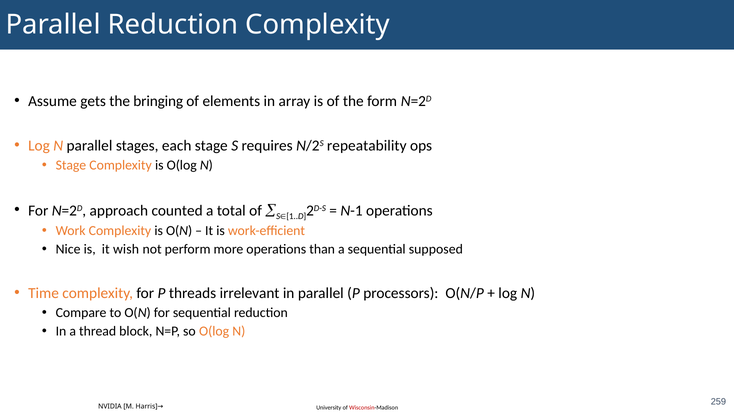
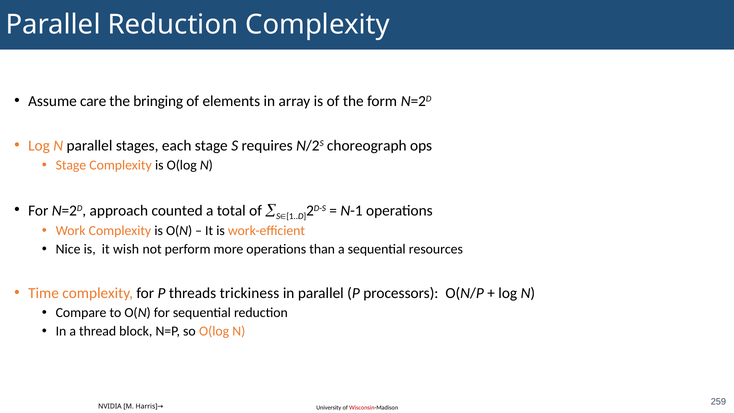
gets: gets -> care (93, 101)
repeatability: repeatability -> choreograph (367, 145)
supposed: supposed -> resources (436, 249)
irrelevant: irrelevant -> trickiness (249, 293)
